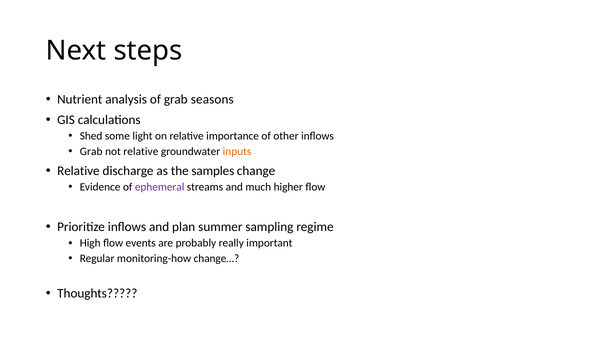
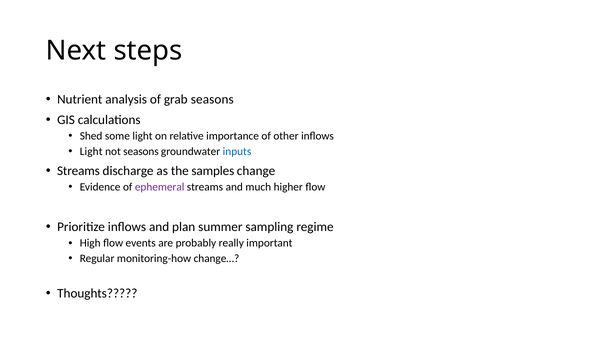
Grab: Grab -> Light (91, 152)
not relative: relative -> seasons (141, 152)
inputs colour: orange -> blue (237, 152)
Relative: Relative -> Streams (78, 171)
